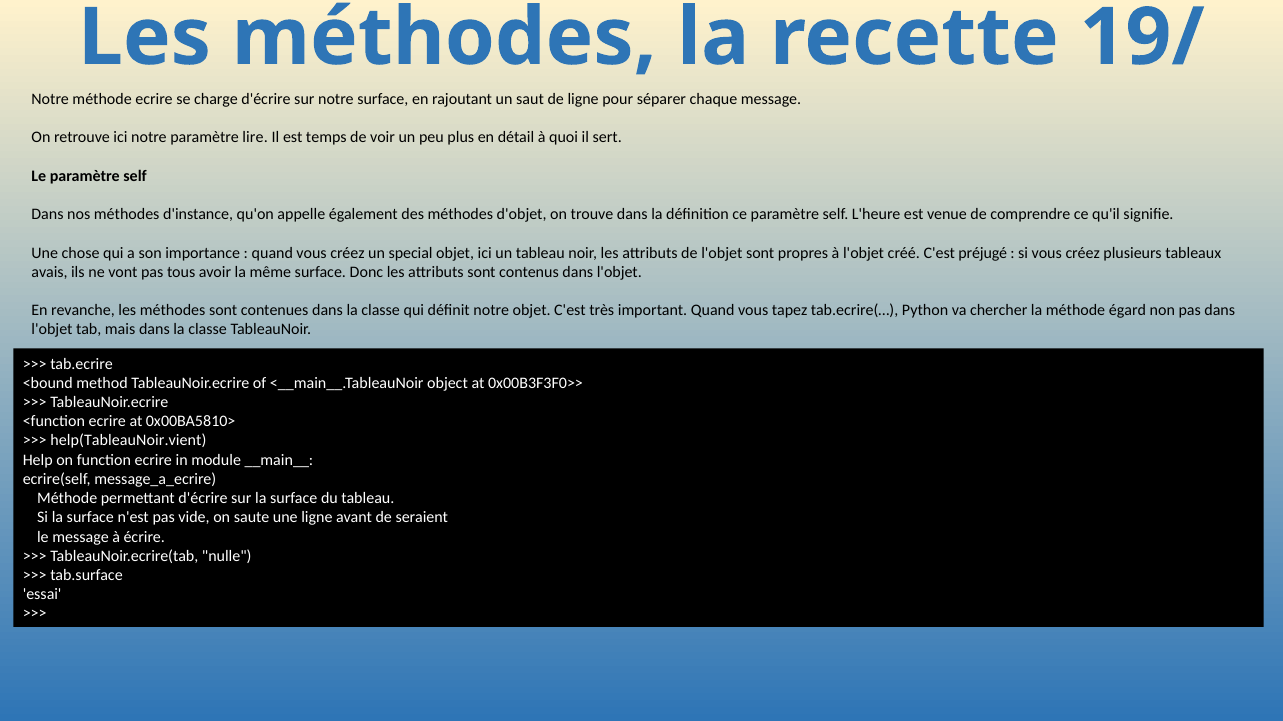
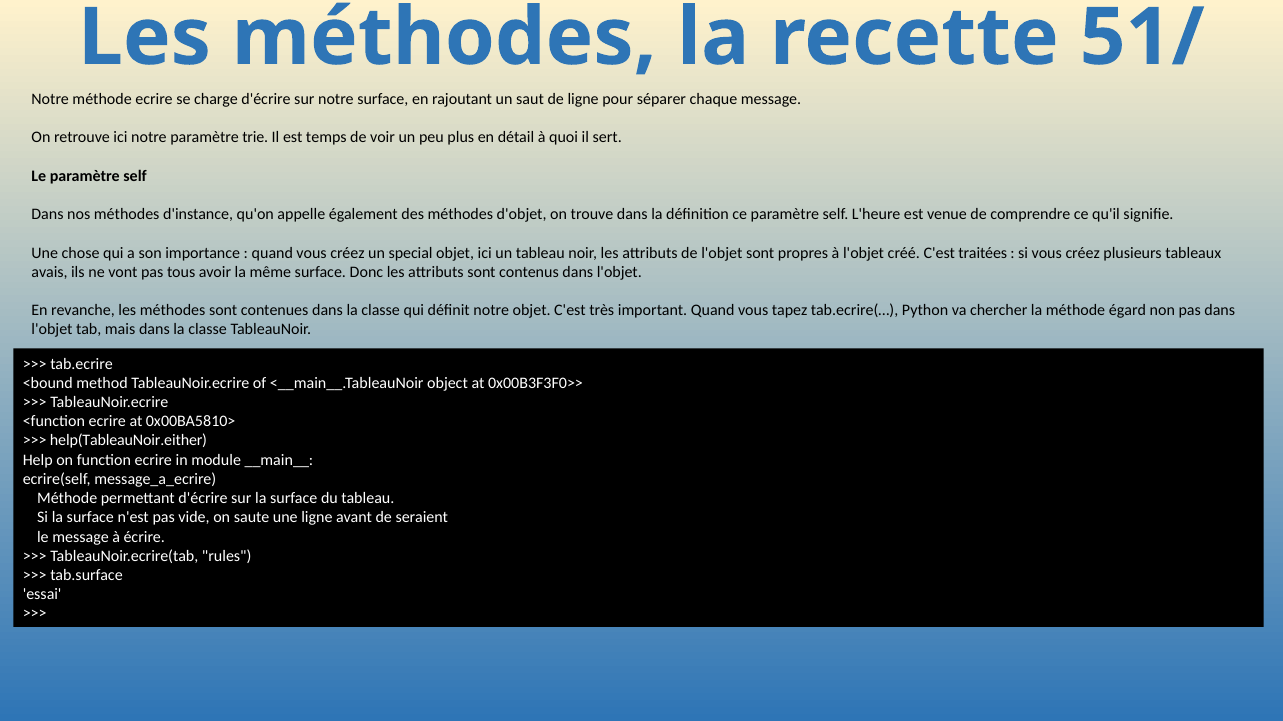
19/: 19/ -> 51/ (1142, 38)
lire: lire -> trie (255, 138)
préjugé: préjugé -> traitées (983, 253)
help(TableauNoir.vient: help(TableauNoir.vient -> help(TableauNoir.either (129, 441)
nulle: nulle -> rules (227, 557)
